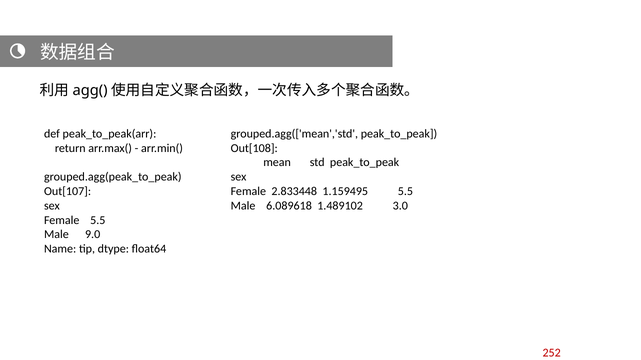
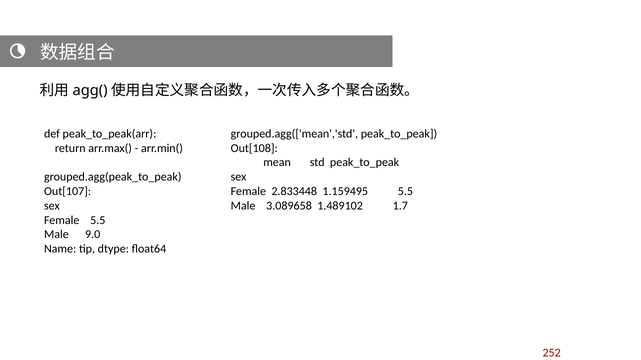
6.089618: 6.089618 -> 3.089658 (289, 206)
3.0: 3.0 -> 1.7 (400, 206)
